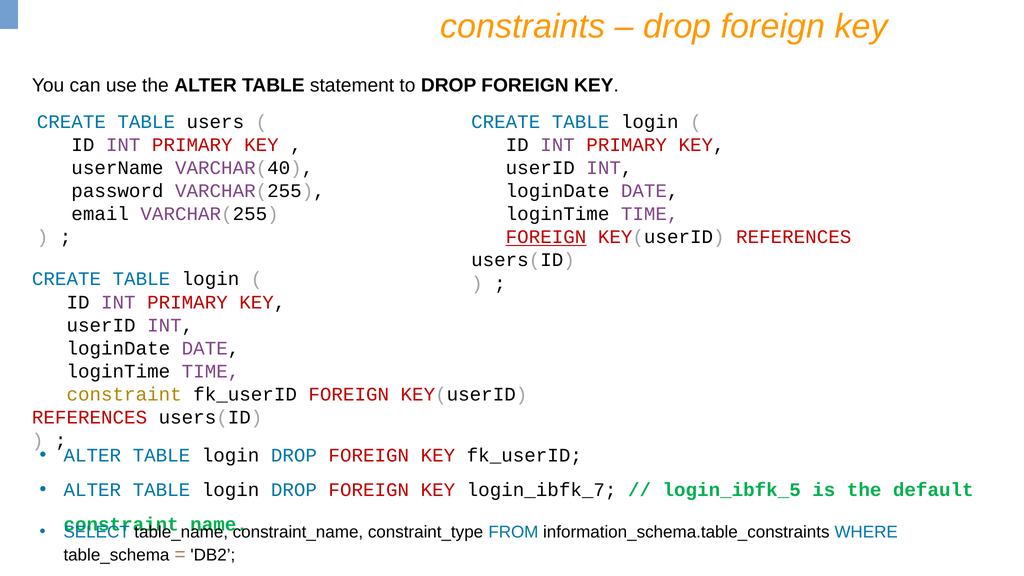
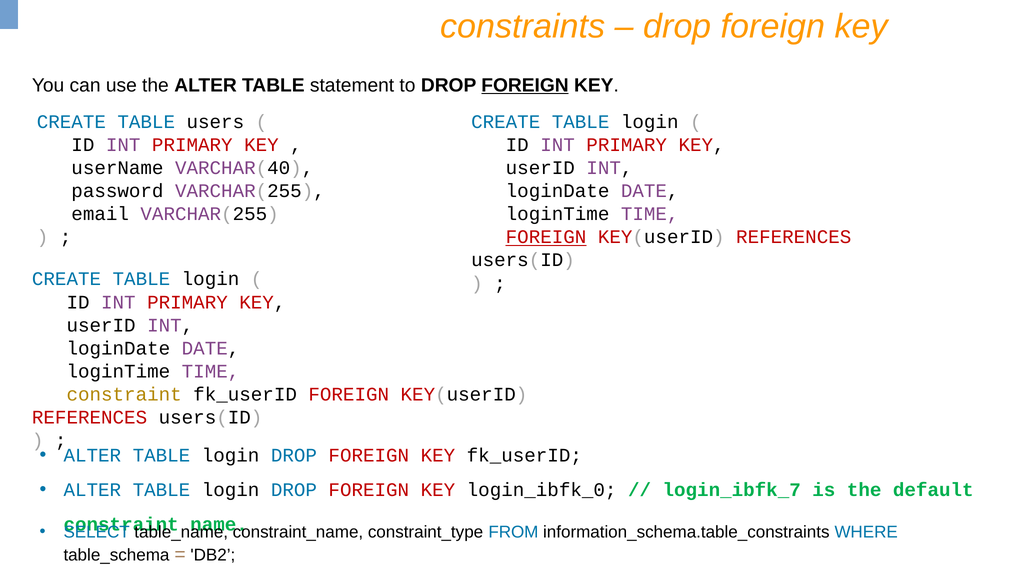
FOREIGN underline: none -> present (525, 85)
login_ibfk_7: login_ibfk_7 -> login_ibfk_0 (542, 490)
login_ibfk_5: login_ibfk_5 -> login_ibfk_7 (732, 490)
